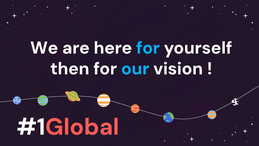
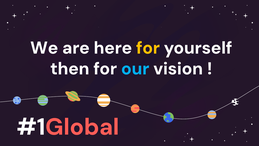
for colour: light blue -> yellow (148, 48)
